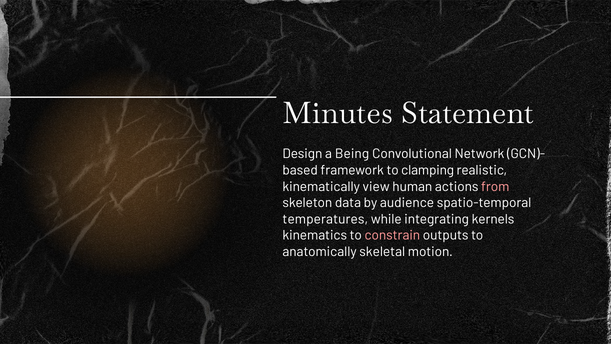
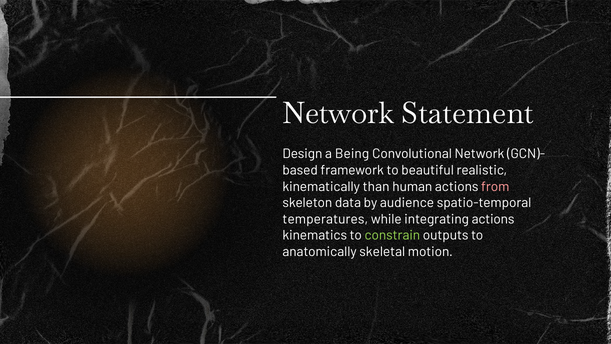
Minutes: Minutes -> Network (338, 113)
clamping: clamping -> beautiful (428, 170)
view: view -> than (376, 186)
integrating kernels: kernels -> actions (493, 219)
constrain colour: pink -> light green (392, 235)
